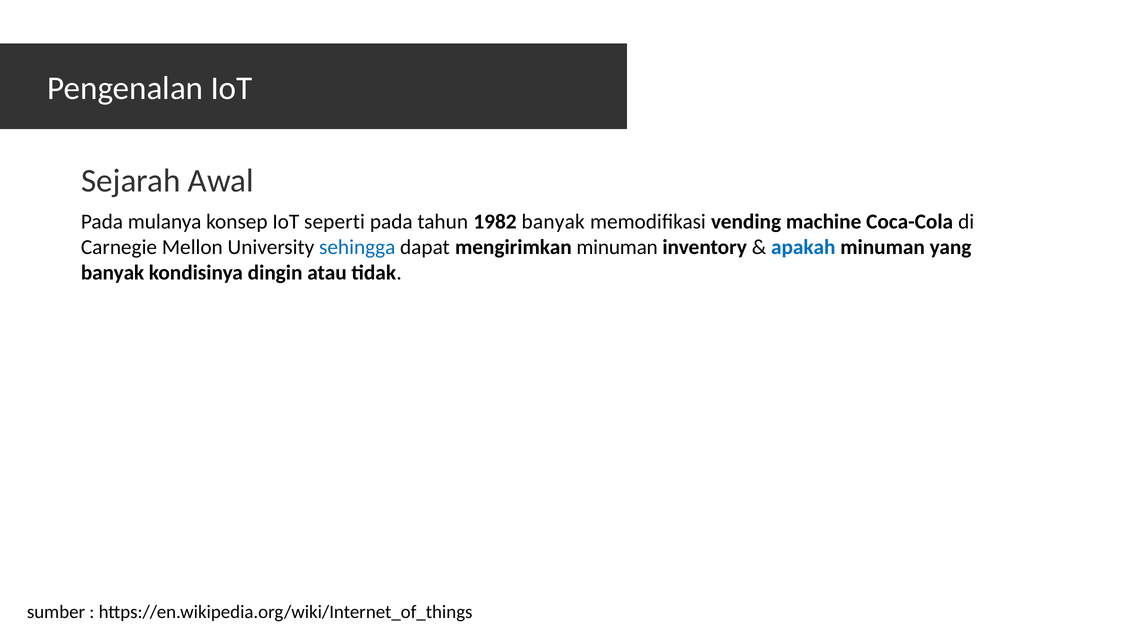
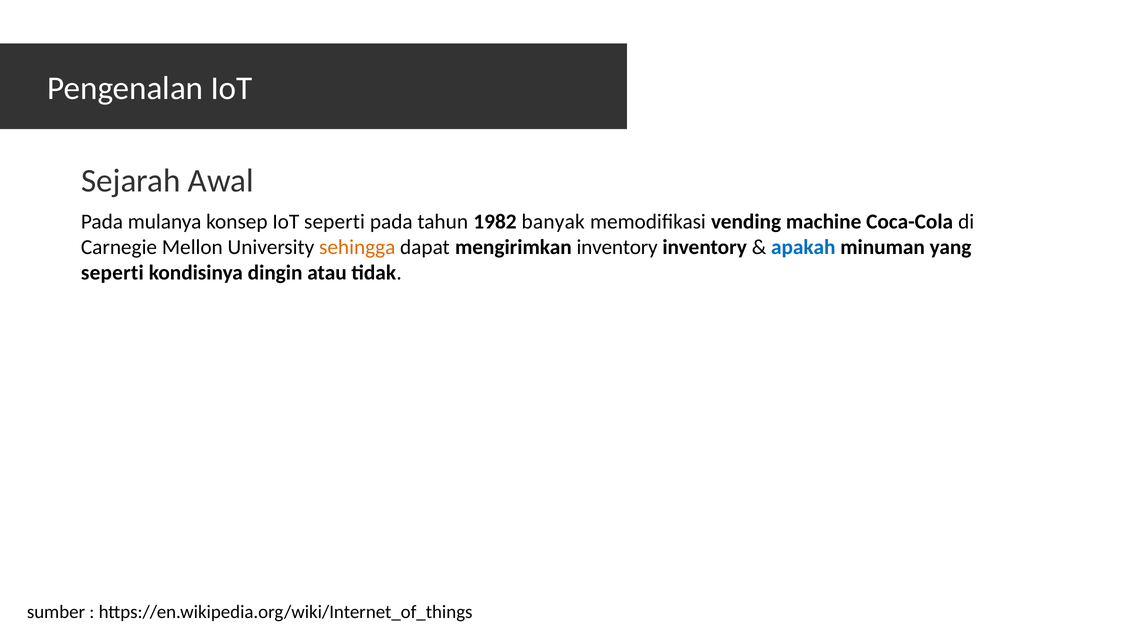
sehingga colour: blue -> orange (357, 247)
mengirimkan minuman: minuman -> inventory (617, 247)
banyak: banyak -> seperti (112, 273)
